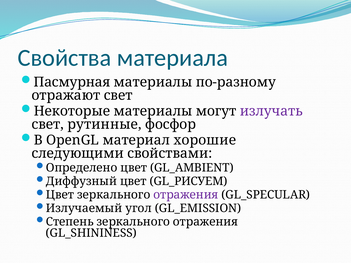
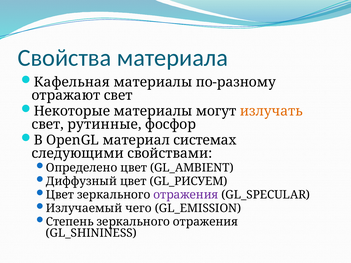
Пасмурная: Пасмурная -> Кафельная (72, 82)
излучать colour: purple -> orange (271, 111)
хорошие: хорошие -> системах (205, 140)
угол: угол -> чего (139, 208)
